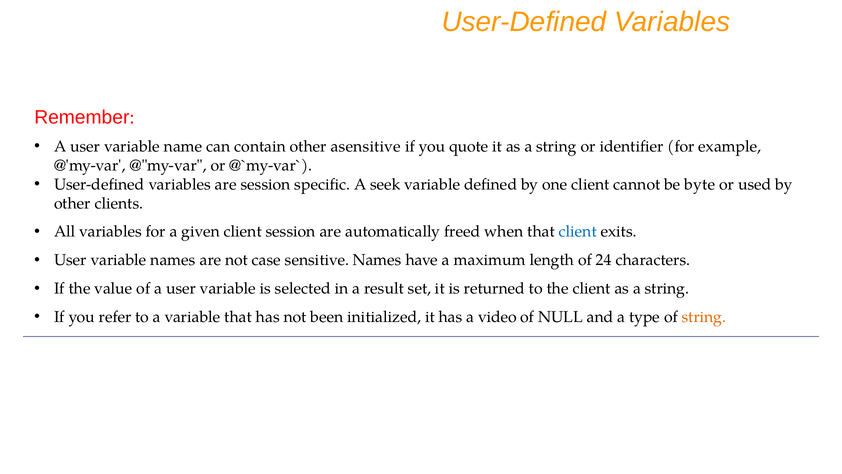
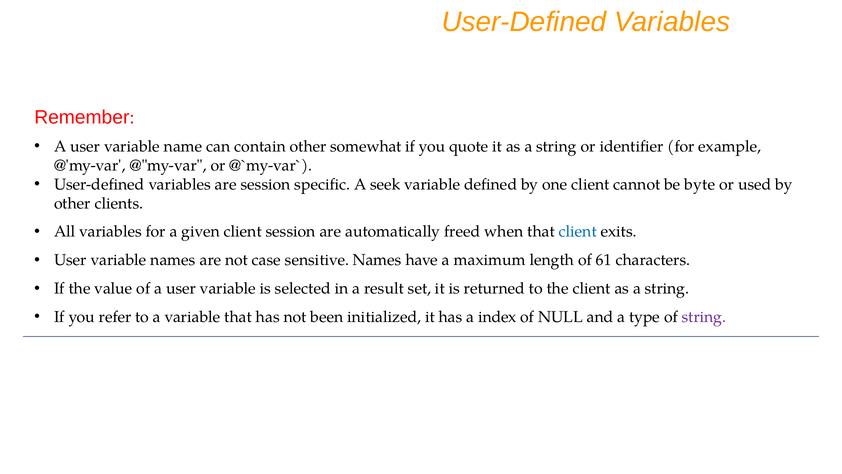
asensitive: asensitive -> somewhat (366, 146)
24: 24 -> 61 (604, 260)
video: video -> index (497, 317)
string colour: orange -> purple (704, 317)
